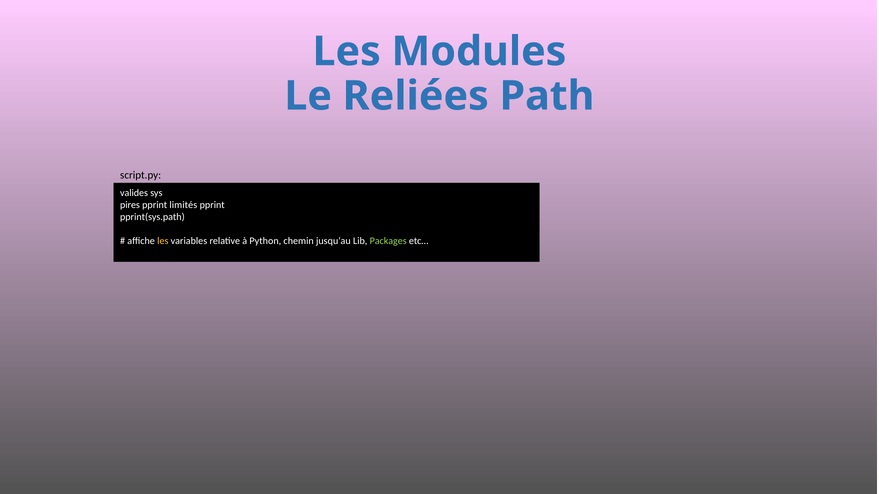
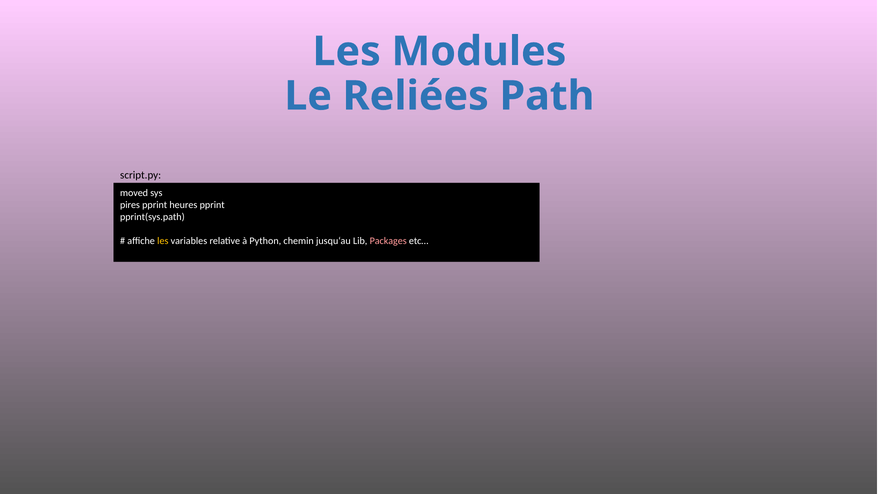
valides: valides -> moved (134, 193)
limités: limités -> heures (183, 205)
Packages colour: light green -> pink (388, 241)
